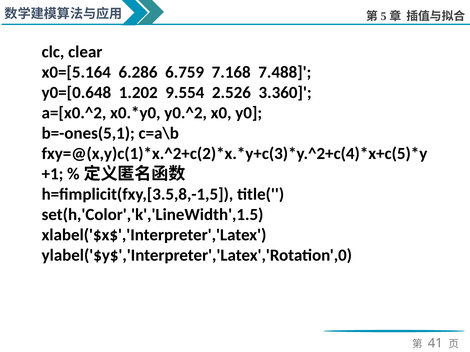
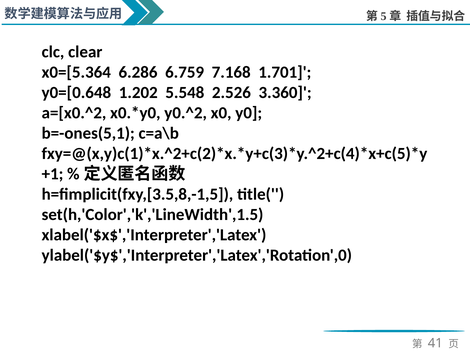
x0=[5.164: x0=[5.164 -> x0=[5.364 (76, 72)
7.488: 7.488 -> 1.701 (285, 72)
9.554: 9.554 -> 5.548 (185, 93)
